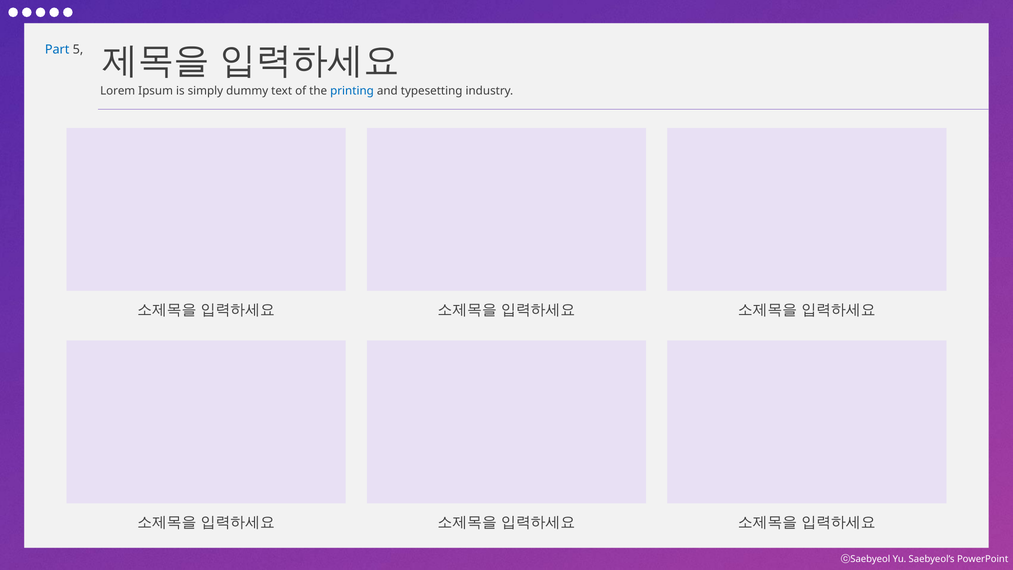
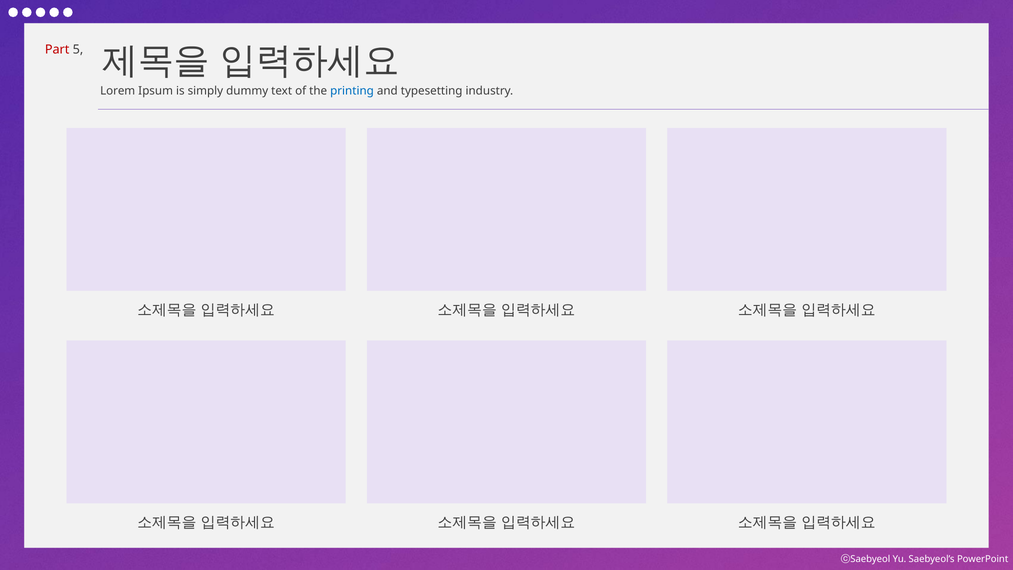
Part colour: blue -> red (57, 50)
